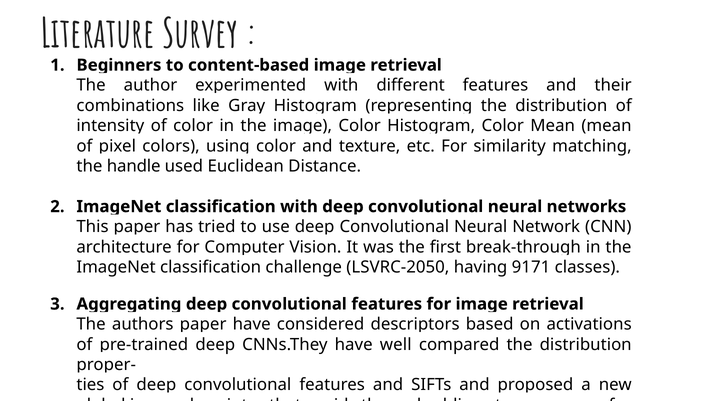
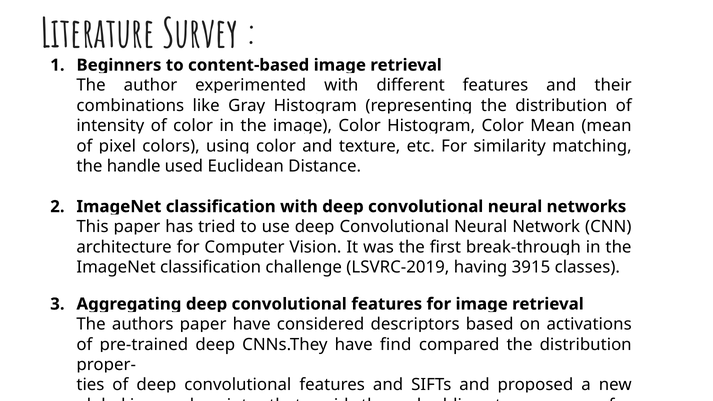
LSVRC-2050: LSVRC-2050 -> LSVRC-2019 (398, 267)
9171: 9171 -> 3915 (531, 267)
well: well -> find (396, 345)
